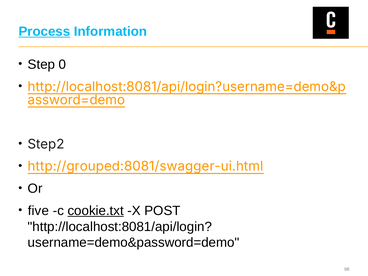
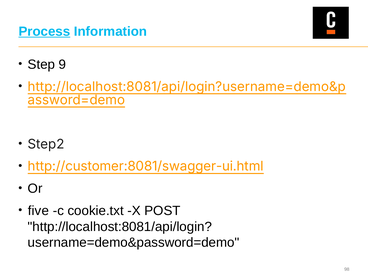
0: 0 -> 9 (62, 65)
http://grouped:8081/swagger-ui.html: http://grouped:8081/swagger-ui.html -> http://customer:8081/swagger-ui.html (146, 166)
cookie.txt underline: present -> none (96, 211)
